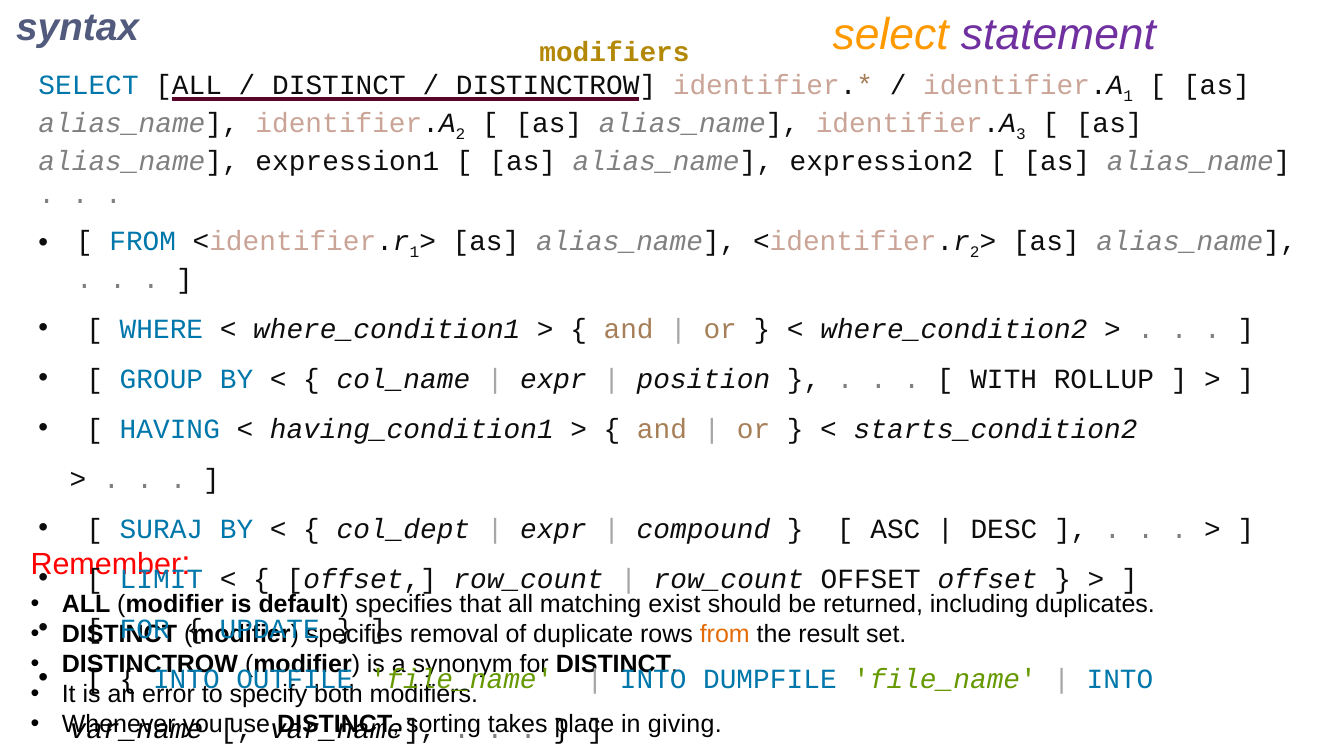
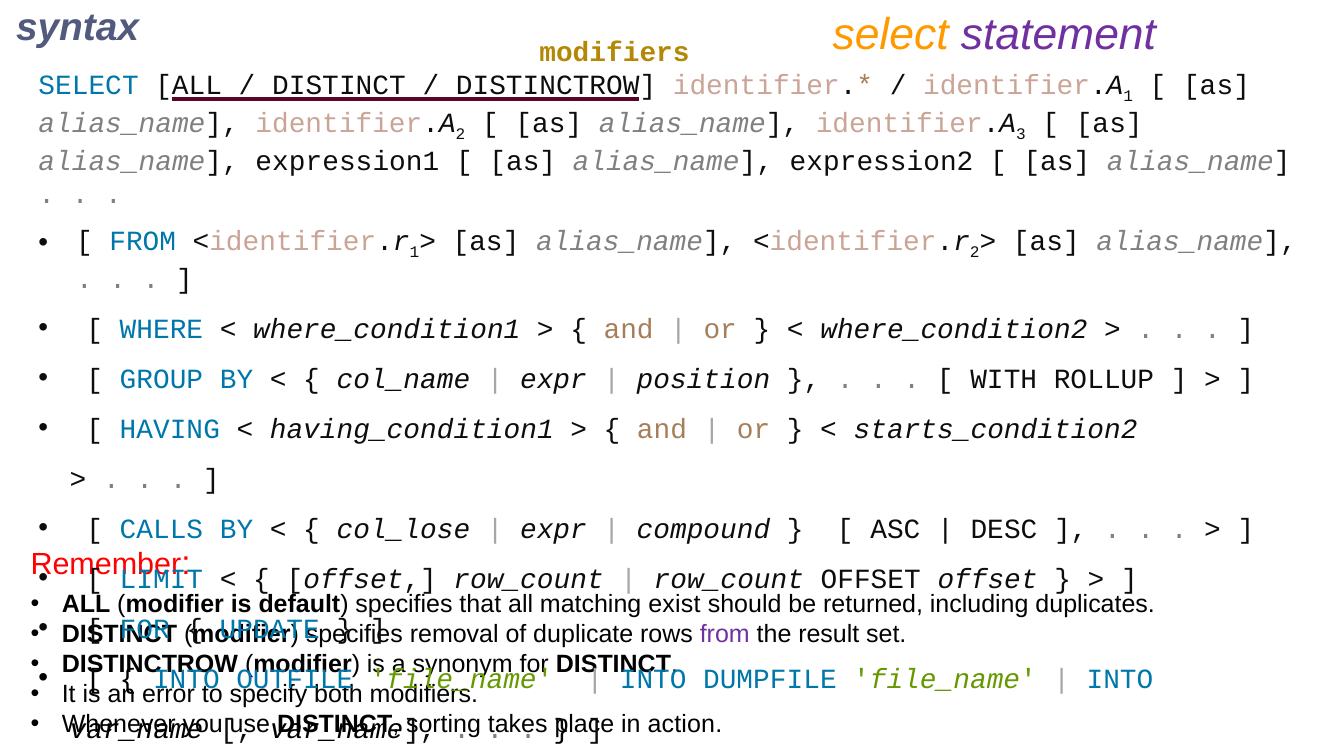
SURAJ: SURAJ -> CALLS (161, 529)
col_dept: col_dept -> col_lose (403, 529)
from colour: orange -> purple (725, 635)
giving: giving -> action (685, 725)
